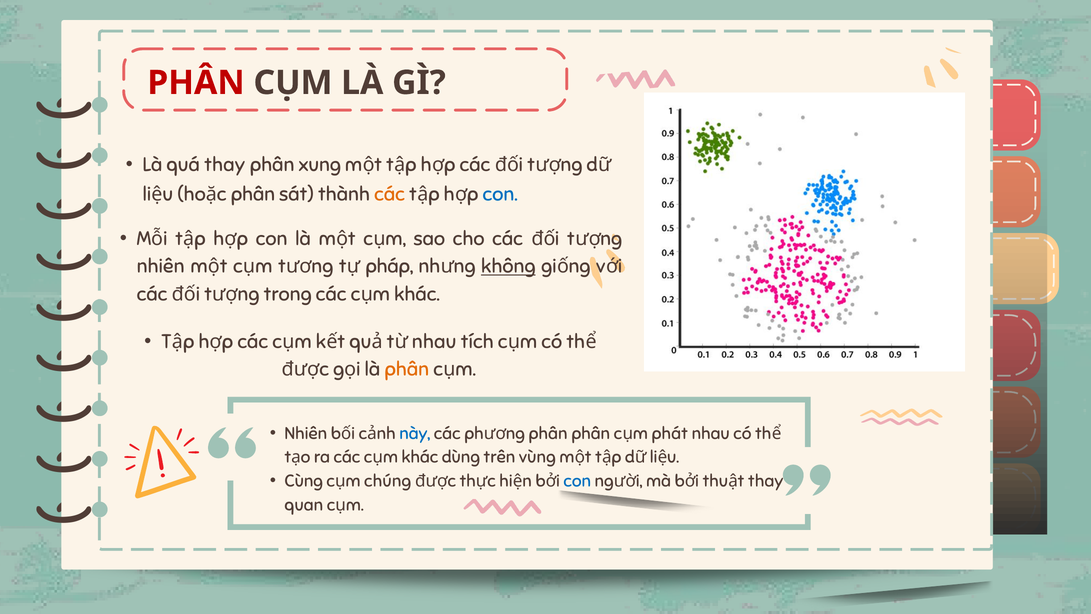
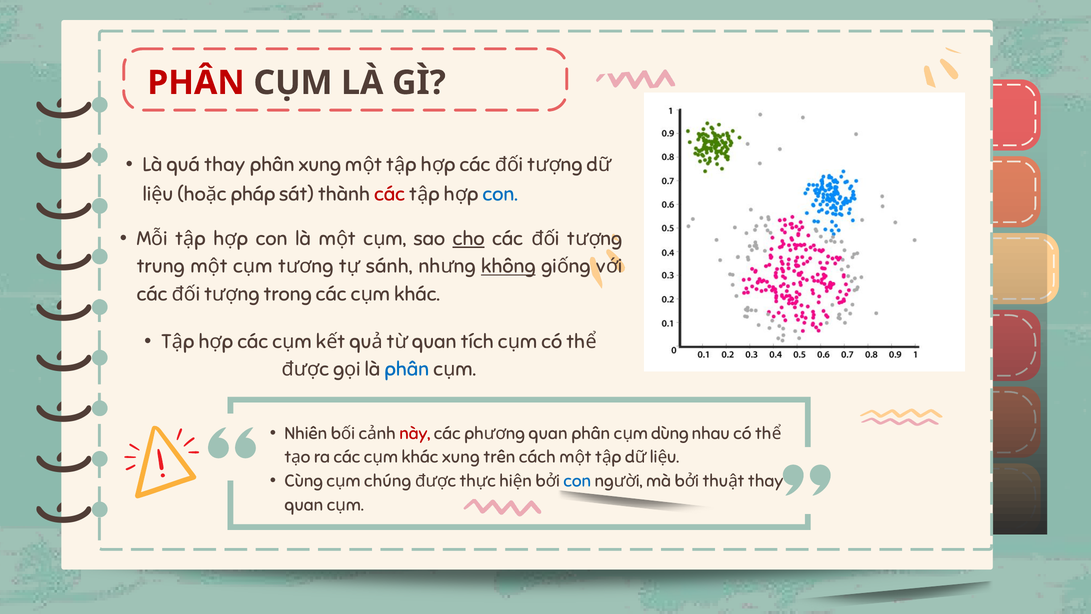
phân: phân -> pháp (253, 194)
các colour: orange -> red (390, 194)
cho underline: none -> present (469, 239)
nhiên: nhiên -> trung (161, 266)
pháp: pháp -> sánh (389, 266)
nhau: nhau -> quan (434, 342)
phân colour: orange -> blue (407, 369)
này colour: blue -> red (415, 433)
phân: phân -> quan (548, 433)
phát: phát -> dùng (670, 433)
khác dùng: dùng -> xung (461, 457)
vùng: vùng -> cách (537, 457)
